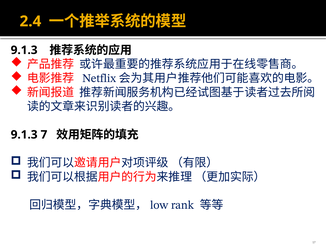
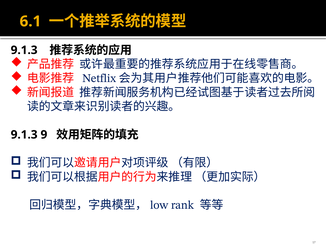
2.4: 2.4 -> 6.1 (30, 21)
7: 7 -> 9 (44, 135)
